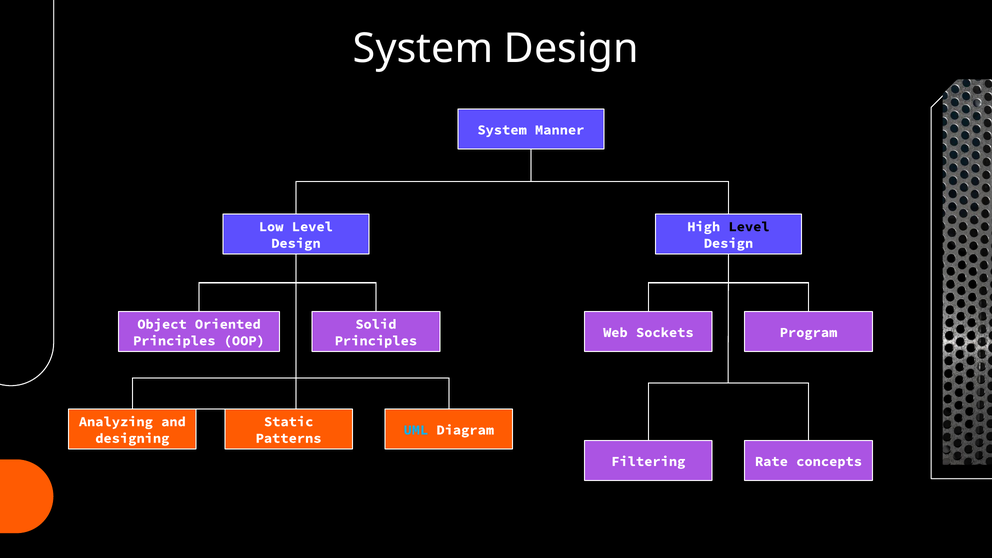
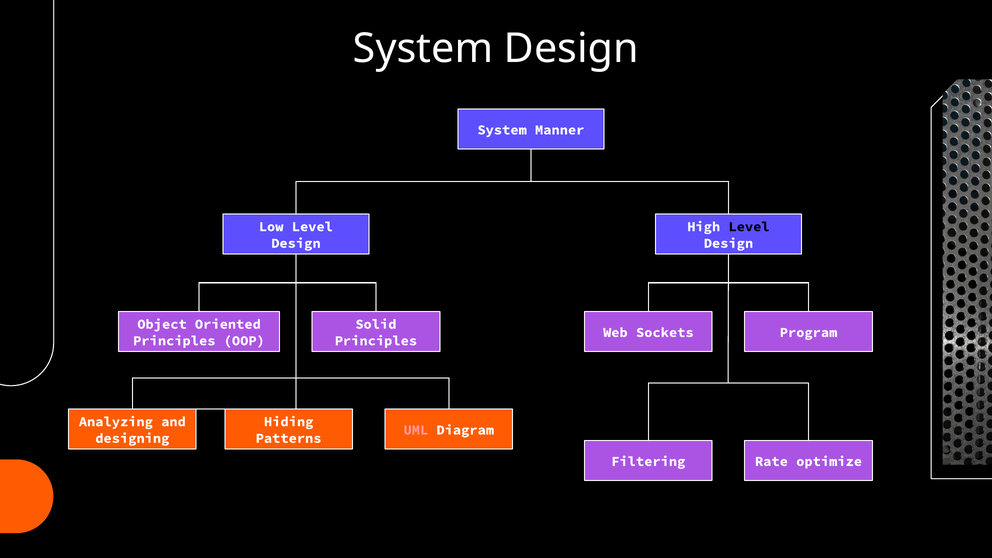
Static: Static -> Hiding (289, 422)
UML colour: light blue -> pink (416, 430)
concepts: concepts -> optimize (829, 461)
